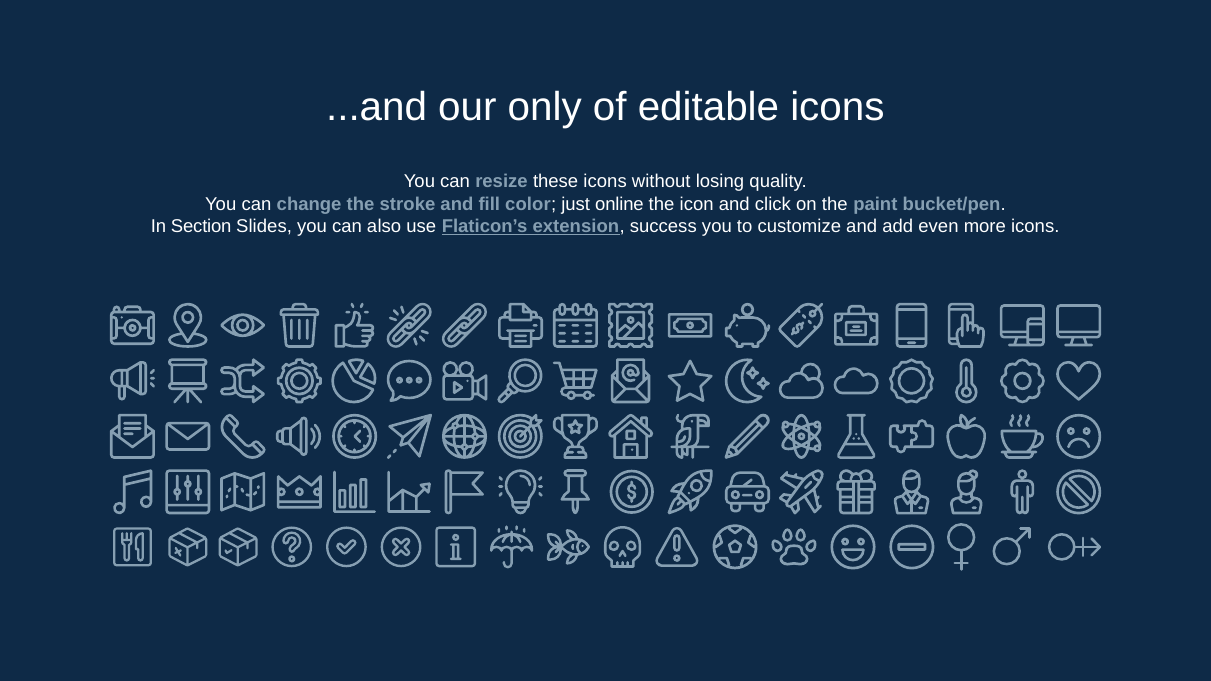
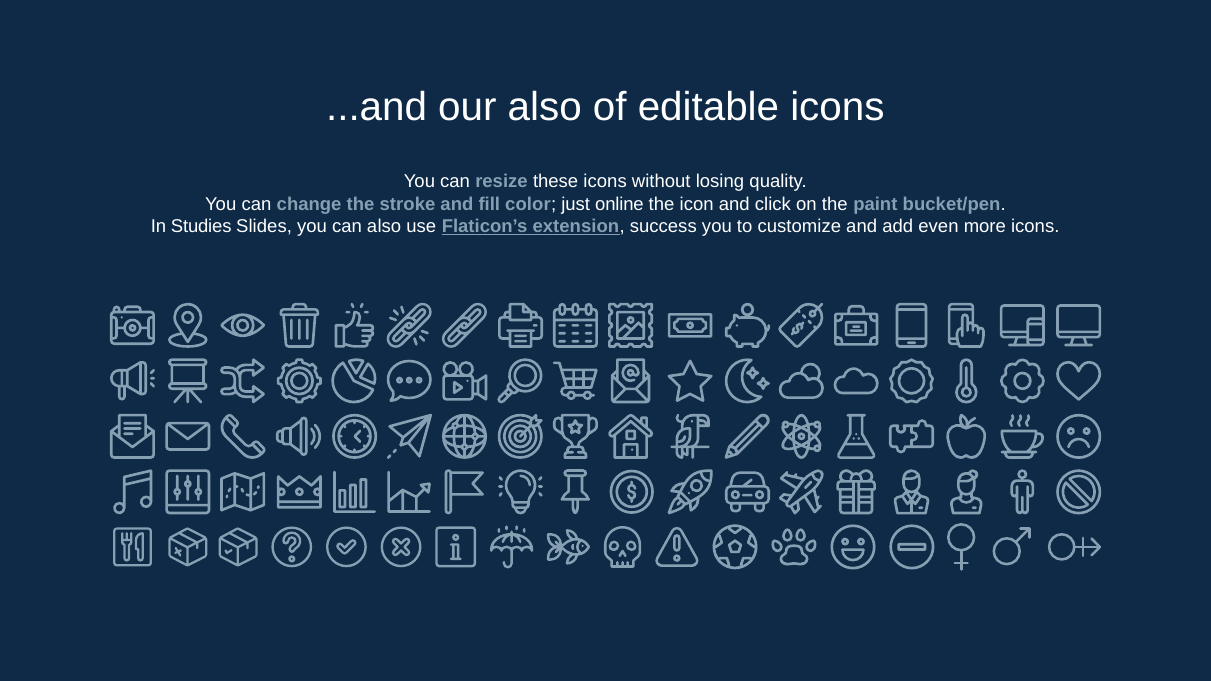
our only: only -> also (545, 107)
Section: Section -> Studies (201, 226)
